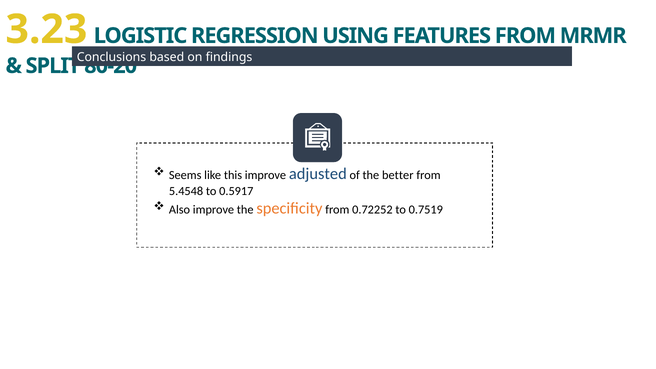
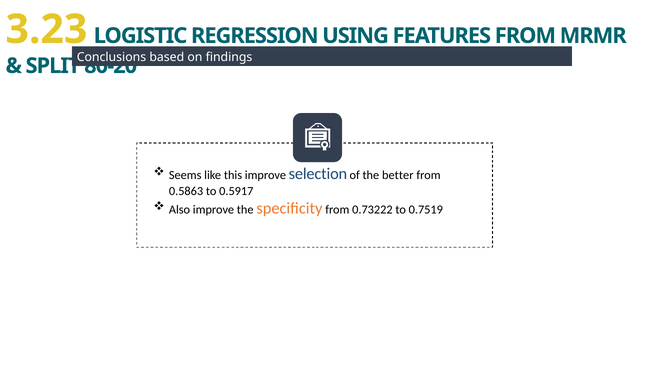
adjusted: adjusted -> selection (318, 174)
5.4548: 5.4548 -> 0.5863 (186, 191)
0.72252: 0.72252 -> 0.73222 (372, 210)
